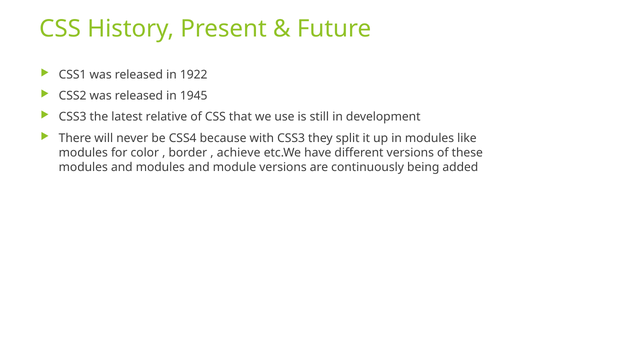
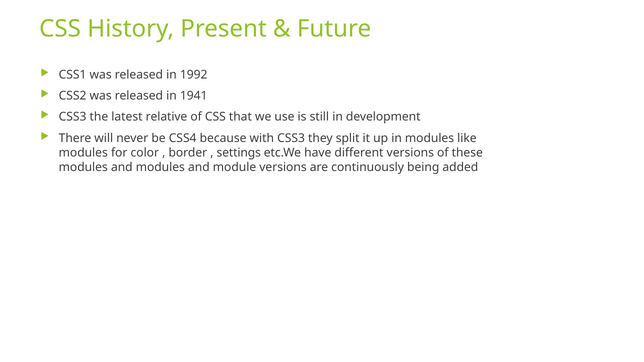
1922: 1922 -> 1992 (194, 75)
1945: 1945 -> 1941 (194, 96)
achieve: achieve -> settings (239, 153)
